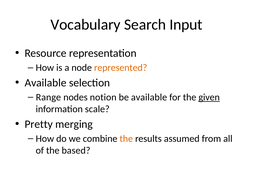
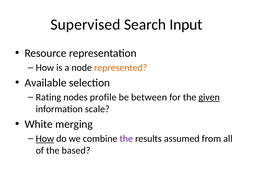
Vocabulary: Vocabulary -> Supervised (85, 24)
Range: Range -> Rating (48, 97)
notion: notion -> profile (103, 97)
be available: available -> between (149, 97)
Pretty: Pretty -> White (39, 124)
How underline: none -> present (45, 138)
the colour: orange -> purple (126, 138)
